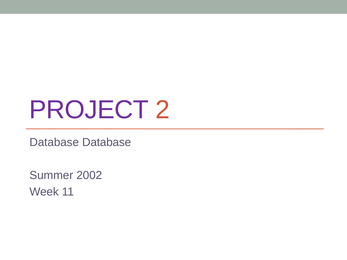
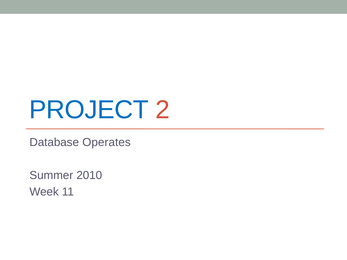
PROJECT colour: purple -> blue (89, 110)
Database Database: Database -> Operates (107, 142)
2002: 2002 -> 2010 (89, 175)
